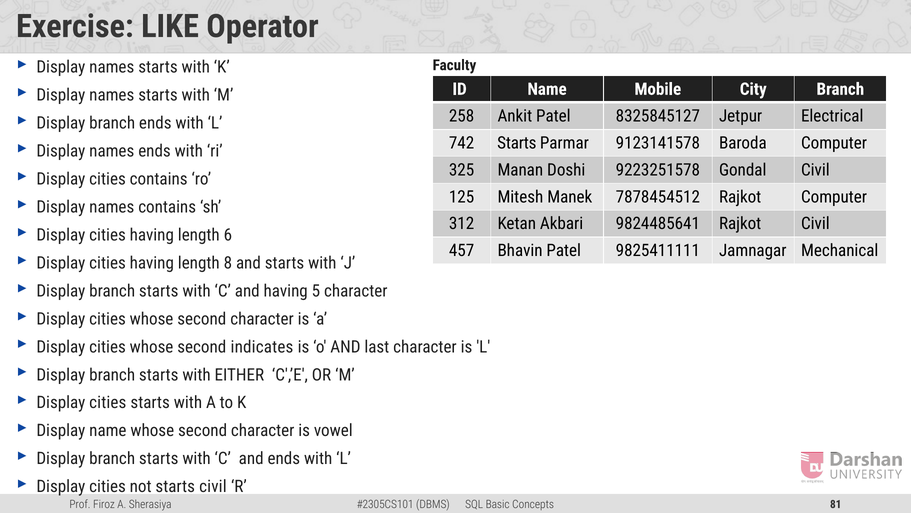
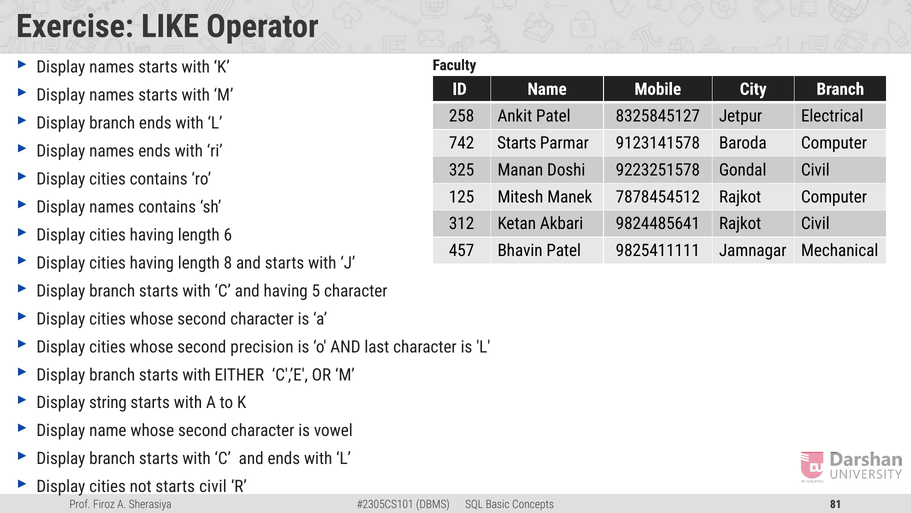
indicates: indicates -> precision (262, 347)
cities: cities -> string (108, 402)
